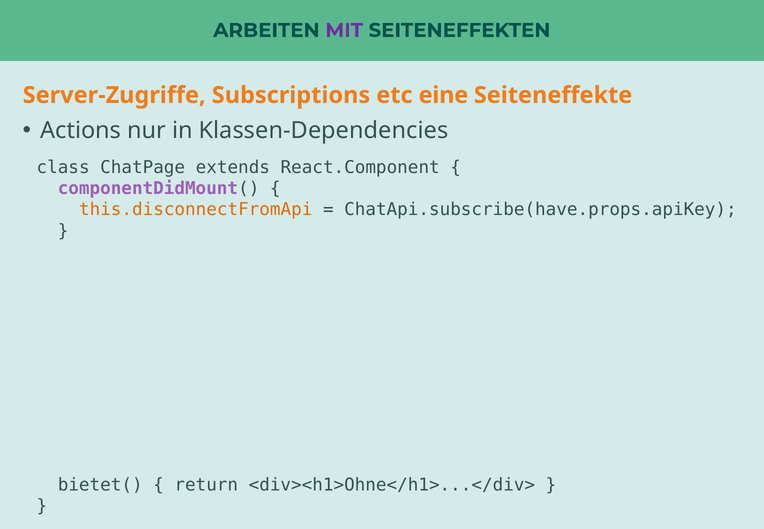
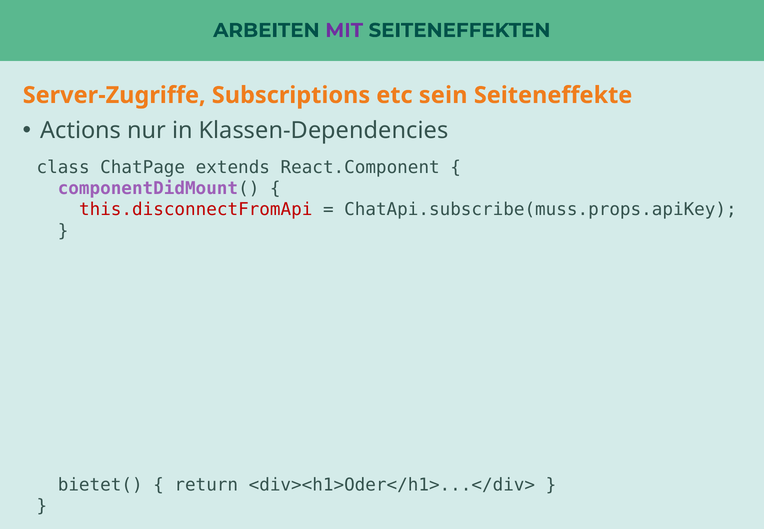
eine: eine -> sein (443, 95)
this.disconnectFromApi colour: orange -> red (196, 210)
ChatApi.subscribe(have.props.apiKey: ChatApi.subscribe(have.props.apiKey -> ChatApi.subscribe(muss.props.apiKey (540, 210)
<div><h1>Ohne</h1>...</div>: <div><h1>Ohne</h1>...</div> -> <div><h1>Oder</h1>...</div> (392, 485)
